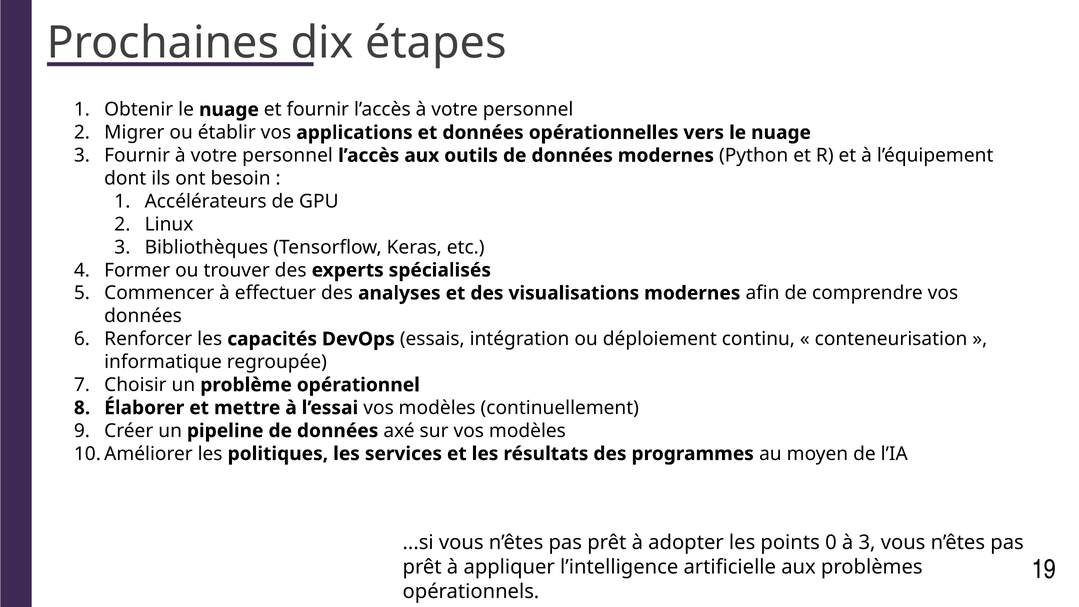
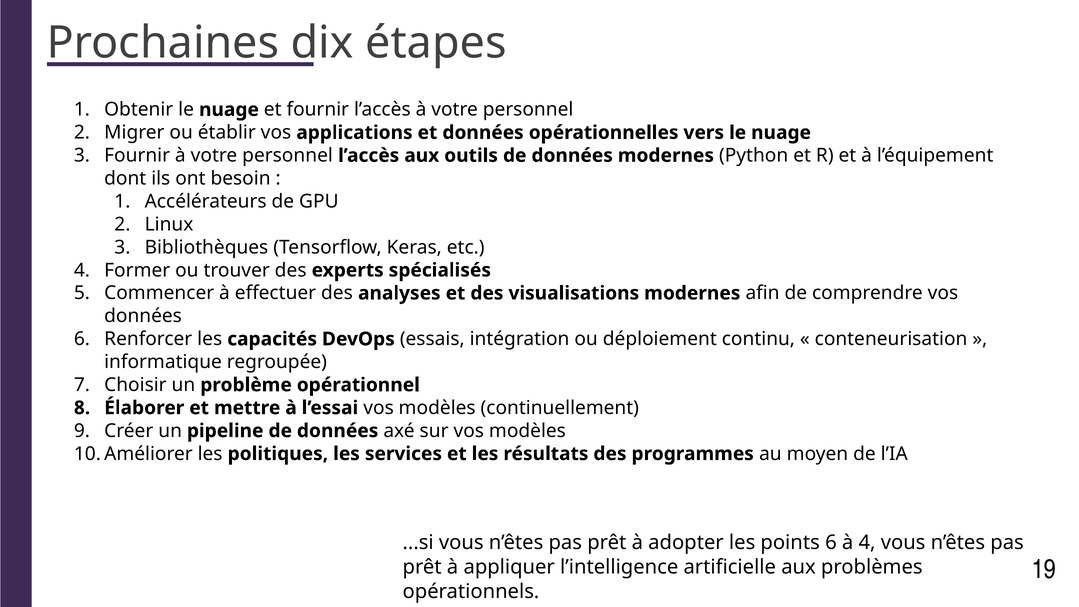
points 0: 0 -> 6 (831, 543)
à 3: 3 -> 4 (867, 543)
